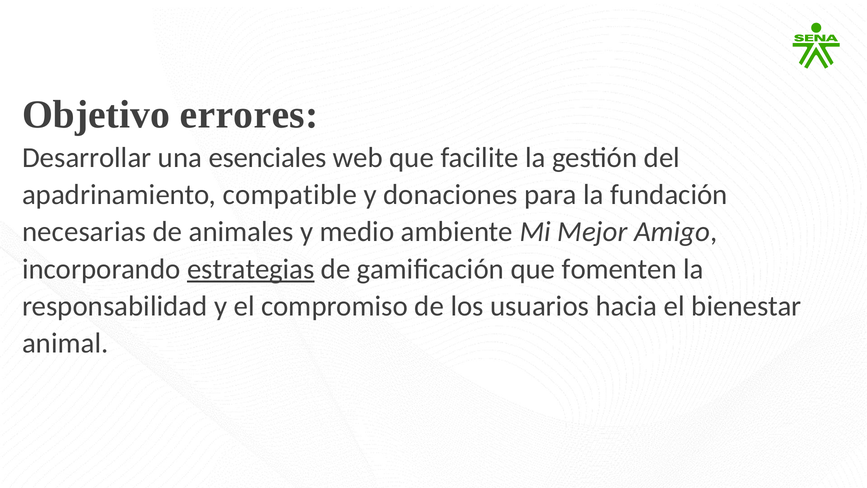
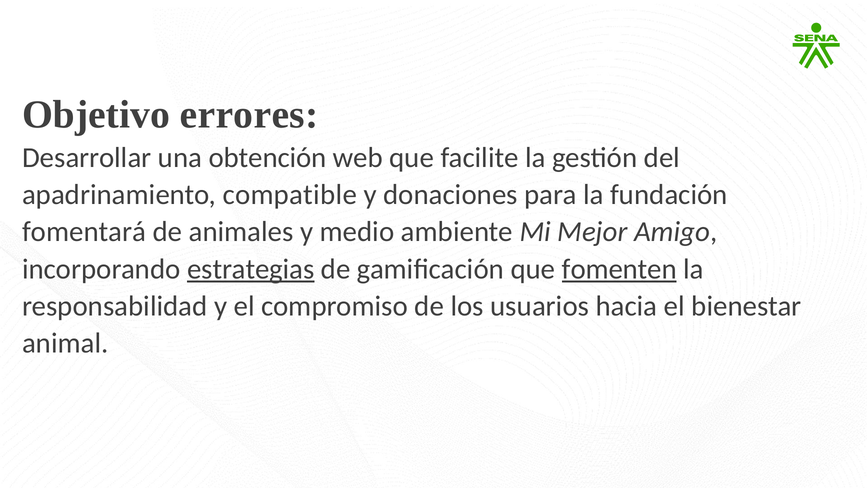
esenciales: esenciales -> obtención (268, 157)
necesarias: necesarias -> fomentará (84, 232)
fomenten underline: none -> present (619, 269)
